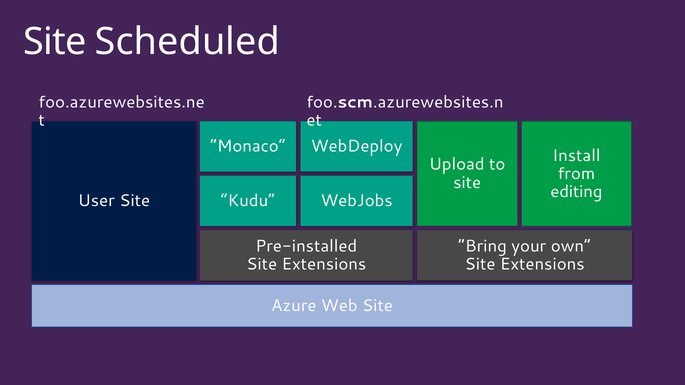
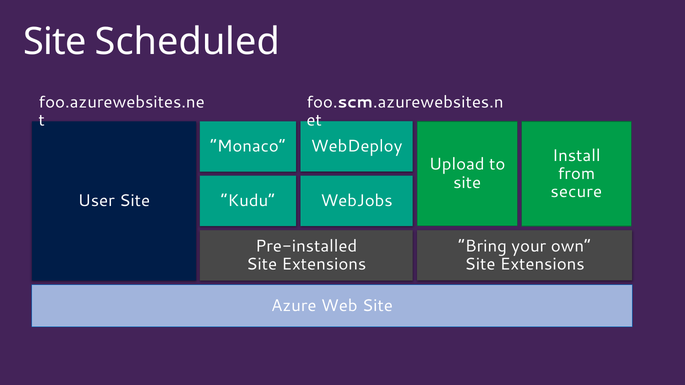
editing: editing -> secure (576, 192)
